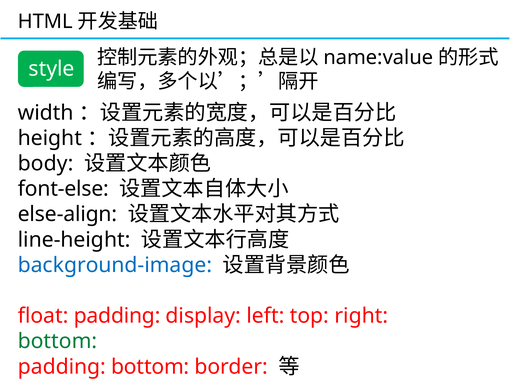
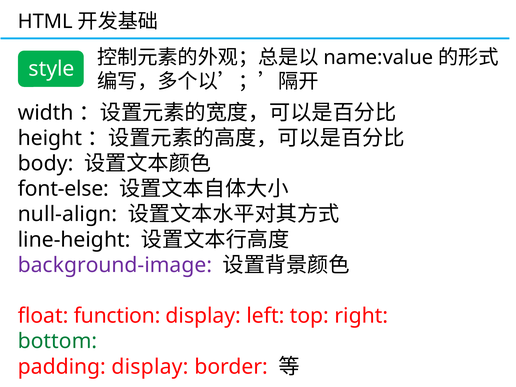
else-align: else-align -> null-align (67, 214)
background-image colour: blue -> purple (115, 265)
float padding: padding -> function (117, 316)
padding bottom: bottom -> display (150, 367)
